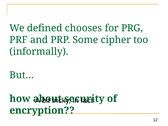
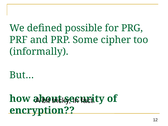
chooses: chooses -> possible (84, 28)
